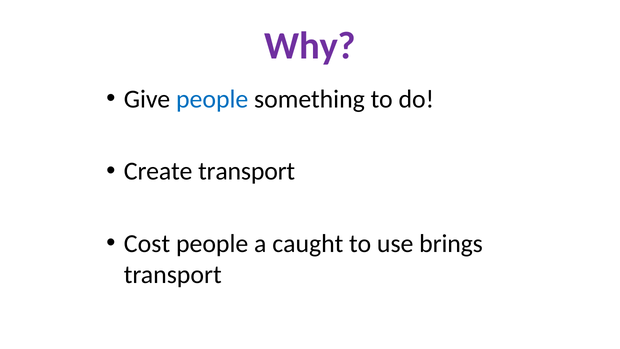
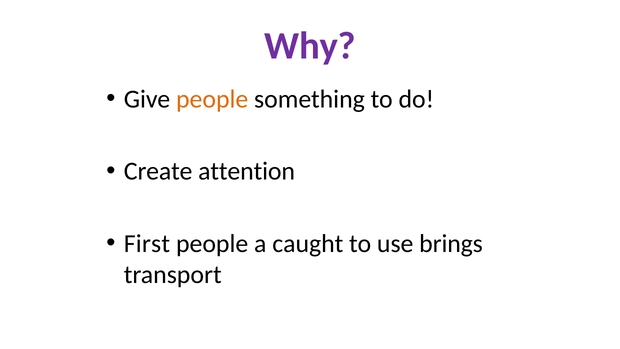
people colour: blue -> orange (212, 99)
Create transport: transport -> attention (247, 171)
Cost: Cost -> First (147, 244)
